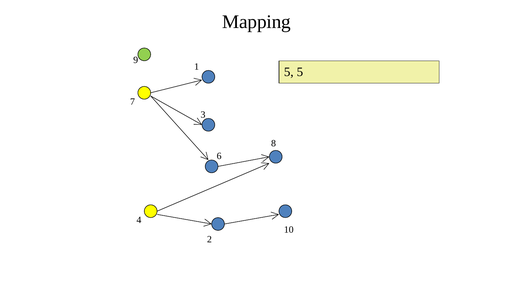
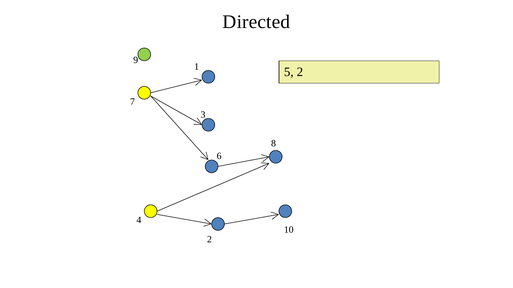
Mapping: Mapping -> Directed (256, 22)
5 5: 5 -> 2 (300, 72)
